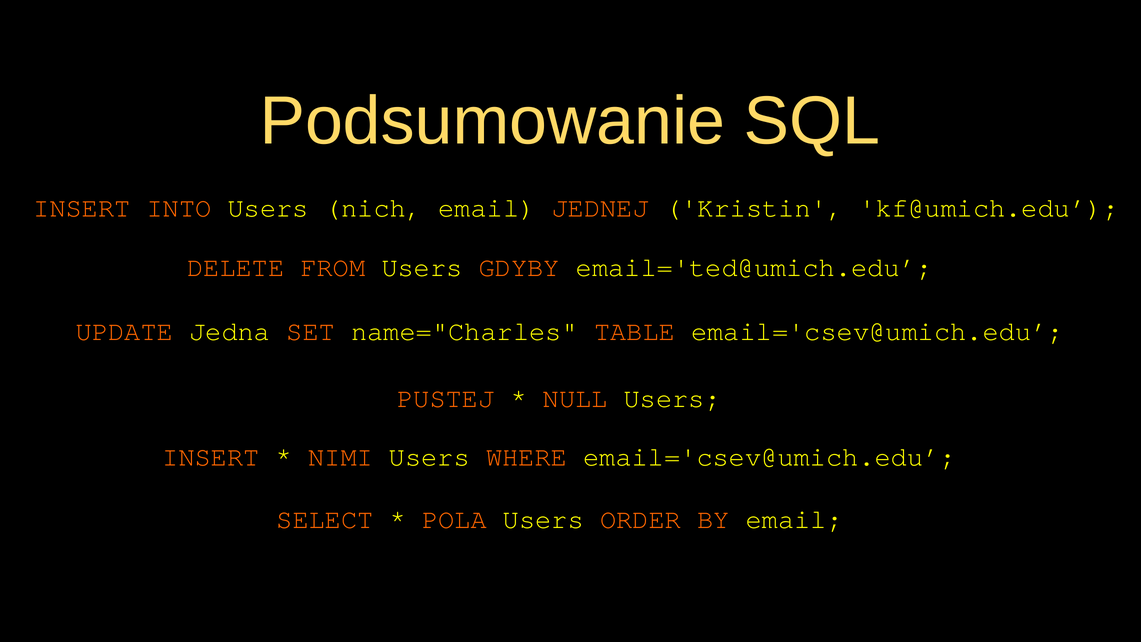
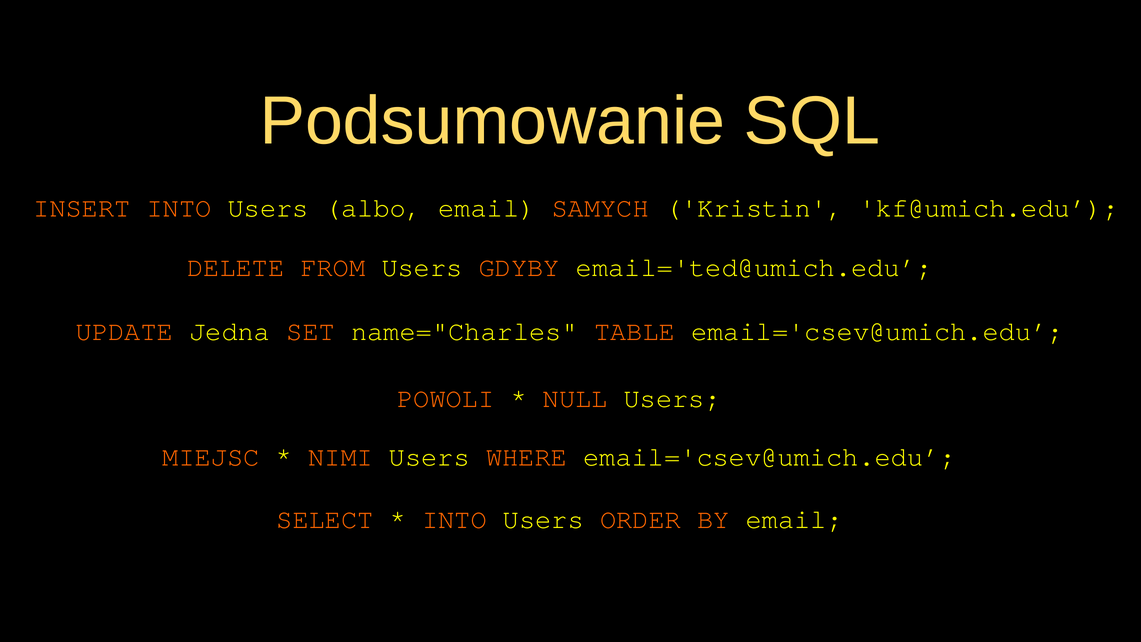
nich: nich -> albo (373, 208)
JEDNEJ: JEDNEJ -> SAMYCH (600, 208)
PUSTEJ: PUSTEJ -> POWOLI (446, 398)
INSERT: INSERT -> MIEJSC (211, 457)
POLA: POLA -> INTO (454, 519)
